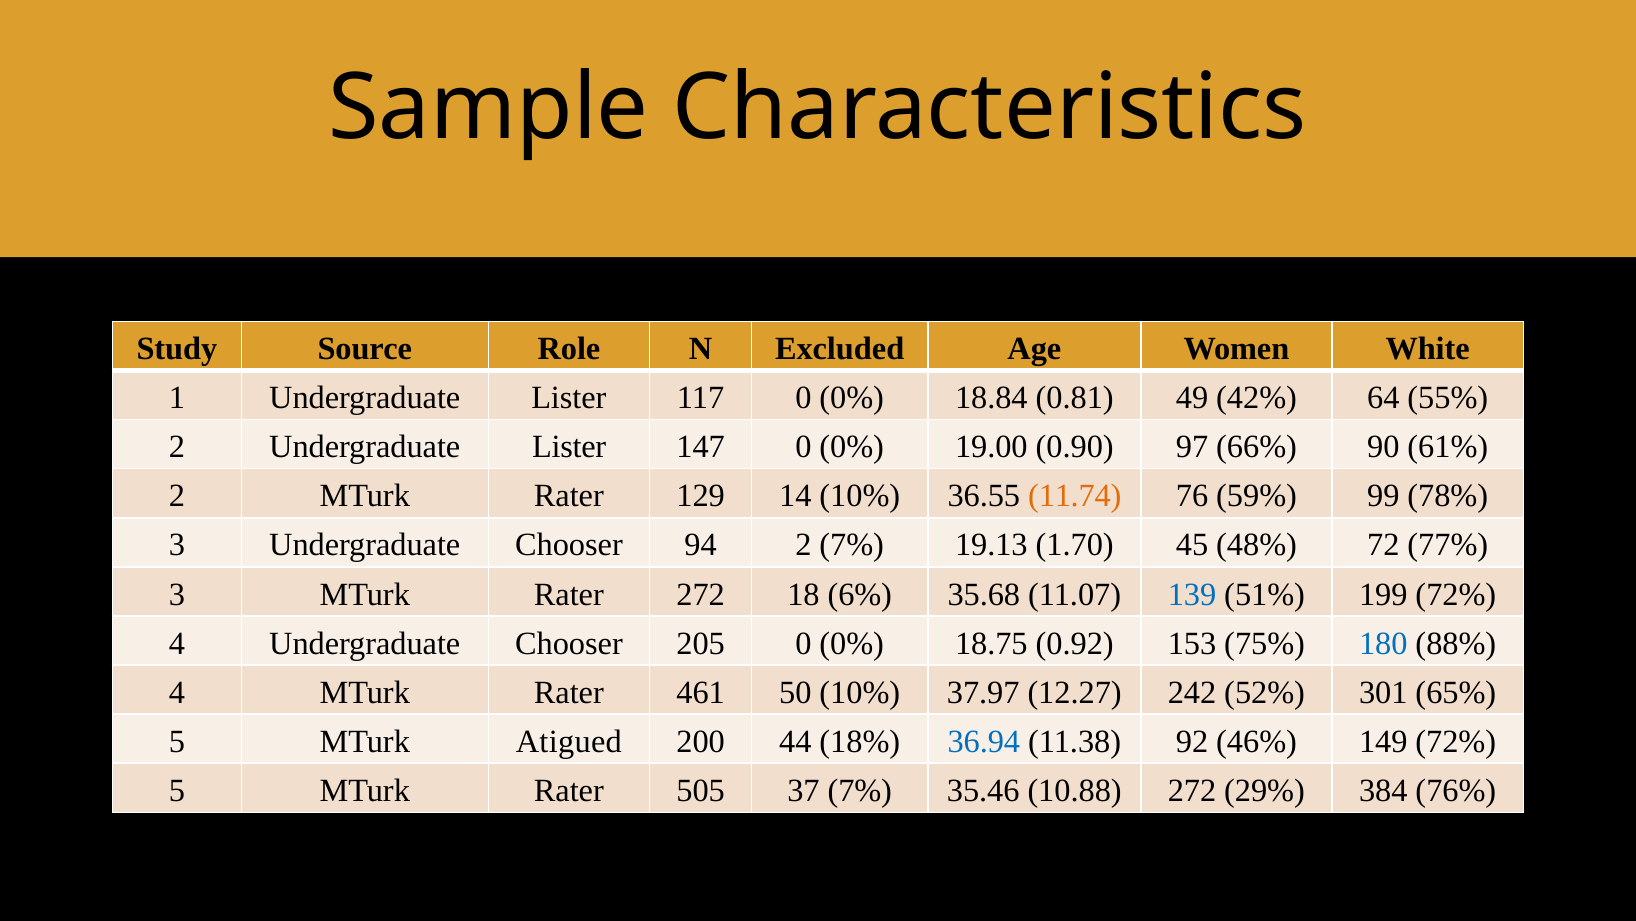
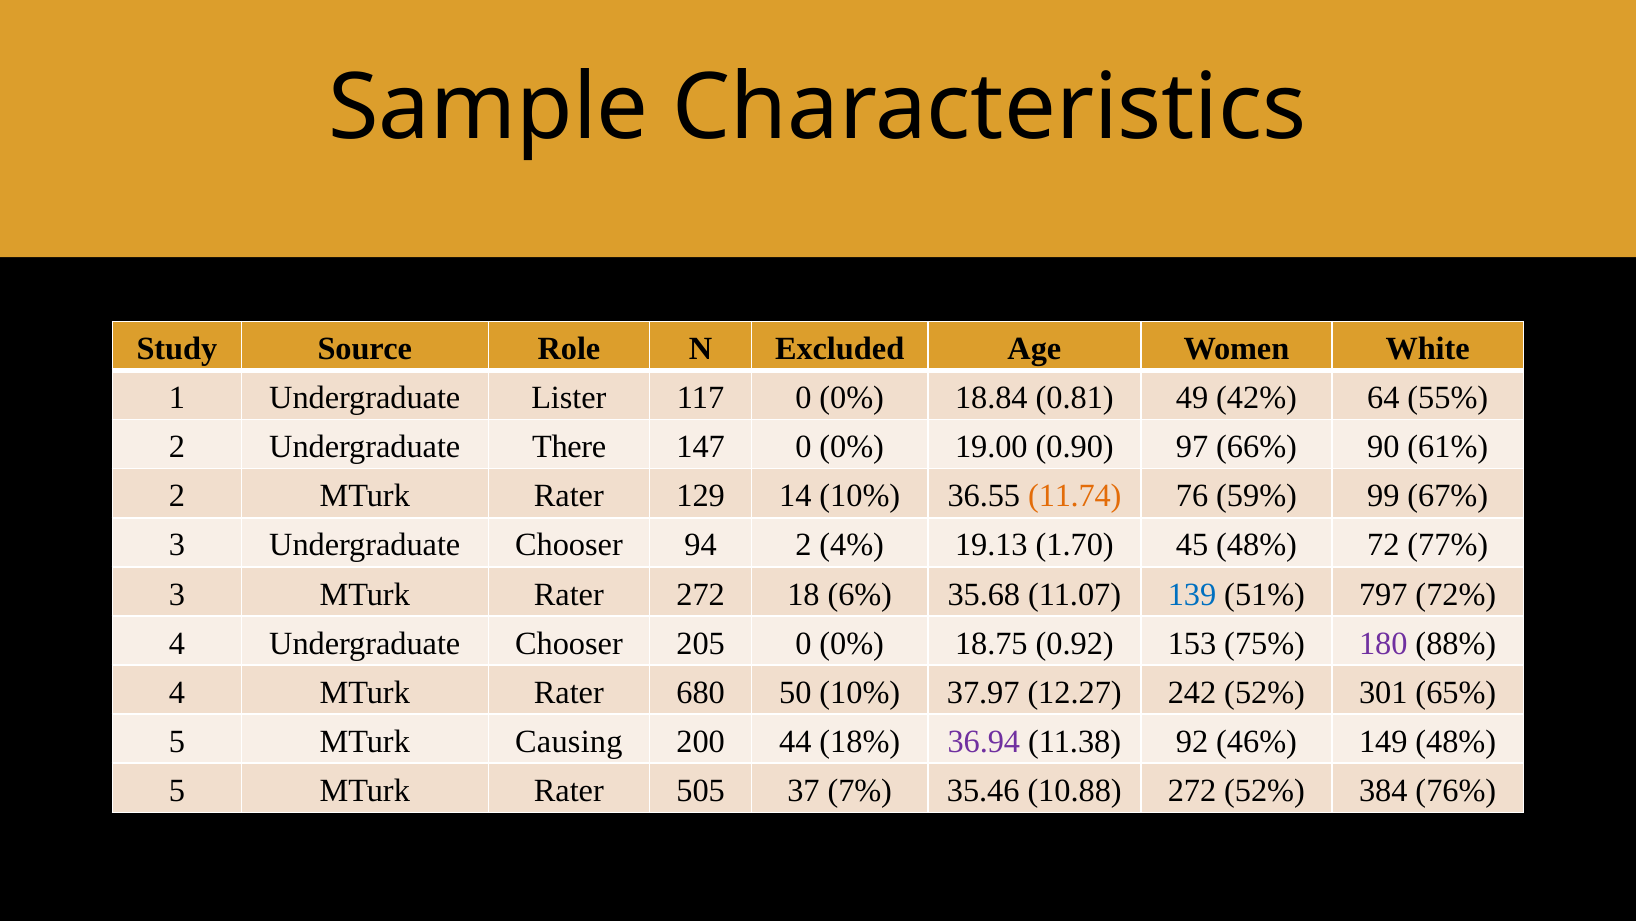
2 Undergraduate Lister: Lister -> There (569, 447)
78%: 78% -> 67% (1448, 496)
2 7%: 7% -> 4% (852, 545)
199: 199 -> 797 (1383, 594)
180 colour: blue -> purple (1383, 643)
461: 461 -> 680 (701, 692)
Atigued: Atigued -> Causing (569, 741)
36.94 colour: blue -> purple (984, 741)
149 72%: 72% -> 48% (1456, 741)
272 29%: 29% -> 52% (1265, 790)
